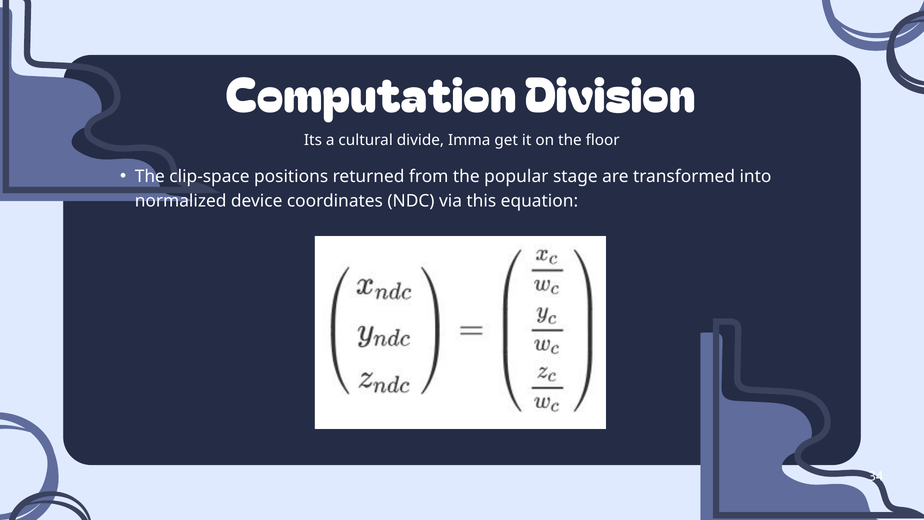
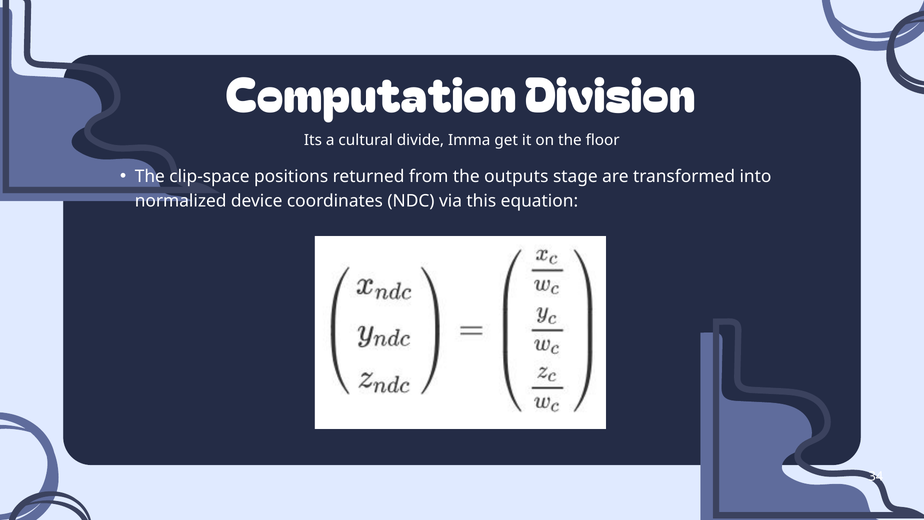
popular: popular -> outputs (516, 176)
